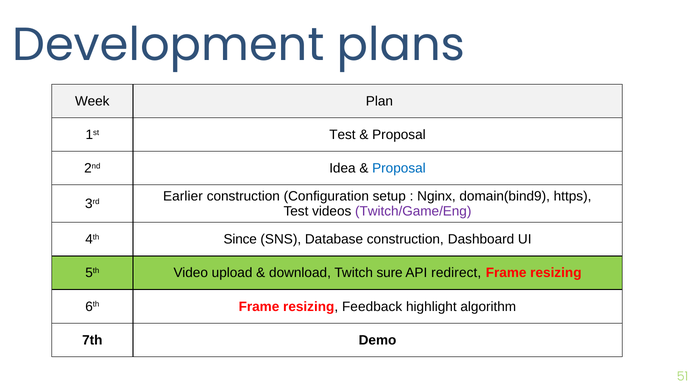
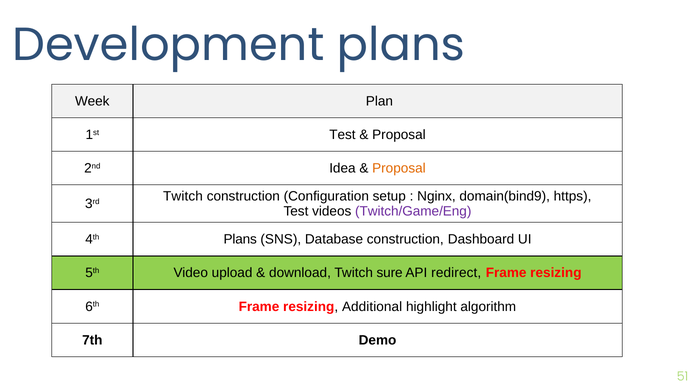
Proposal colour: blue -> orange (399, 168)
Earlier: Earlier -> Twitch (183, 196)
4th Since: Since -> Plans (240, 239)
Feedback: Feedback -> Additional (372, 307)
